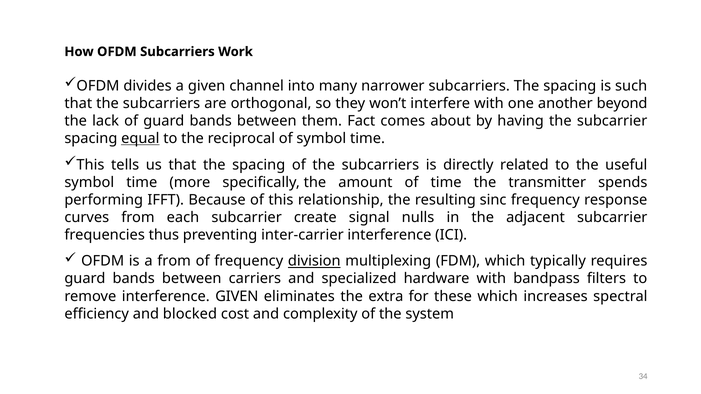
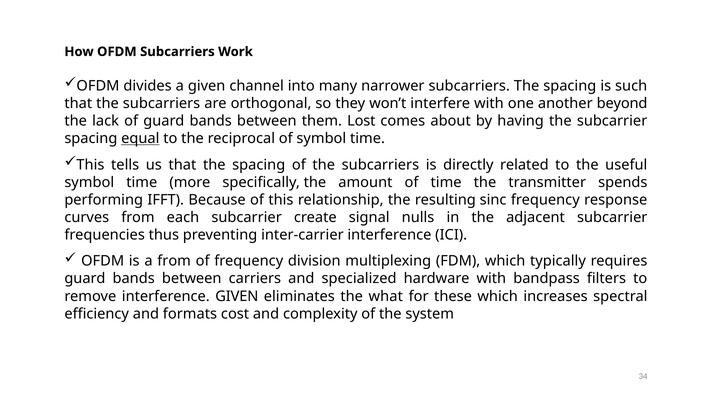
Fact: Fact -> Lost (361, 121)
division underline: present -> none (314, 261)
extra: extra -> what (386, 296)
blocked: blocked -> formats (190, 314)
